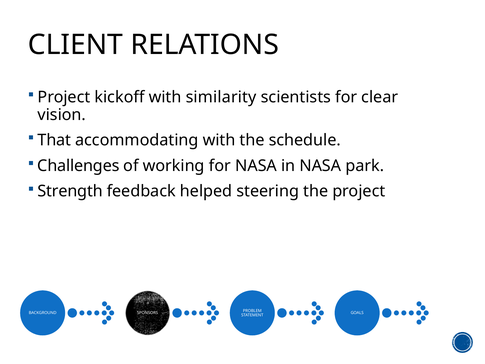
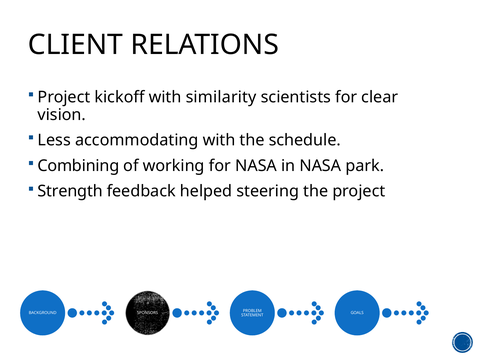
That: That -> Less (54, 140)
Challenges: Challenges -> Combining (78, 166)
